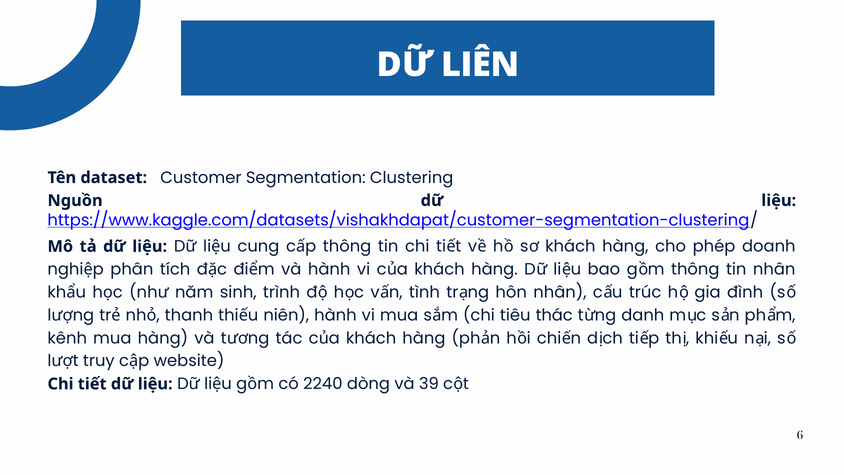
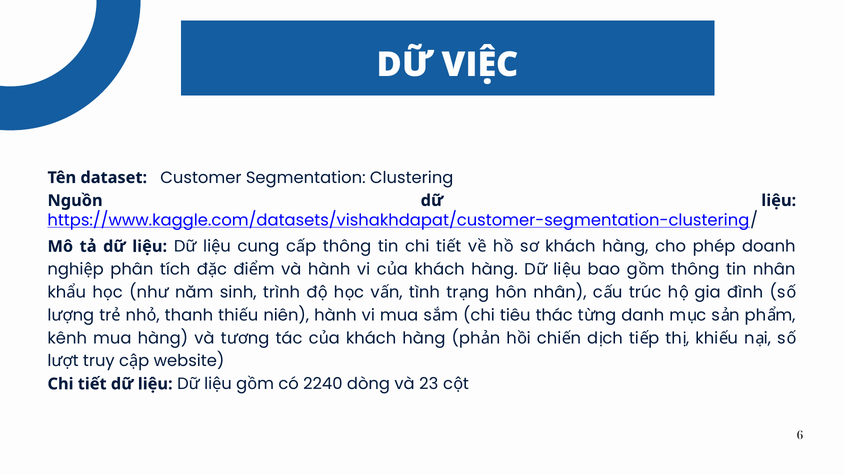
LIÊN: LIÊN -> VIỆC (480, 65)
39: 39 -> 23 (429, 384)
